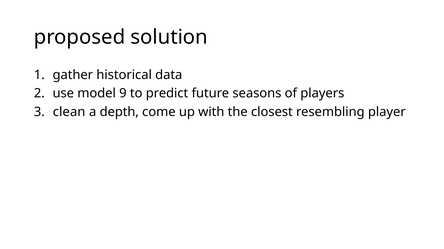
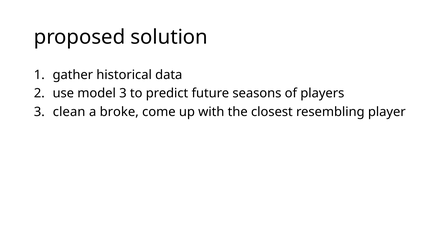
model 9: 9 -> 3 (123, 94)
depth: depth -> broke (119, 112)
